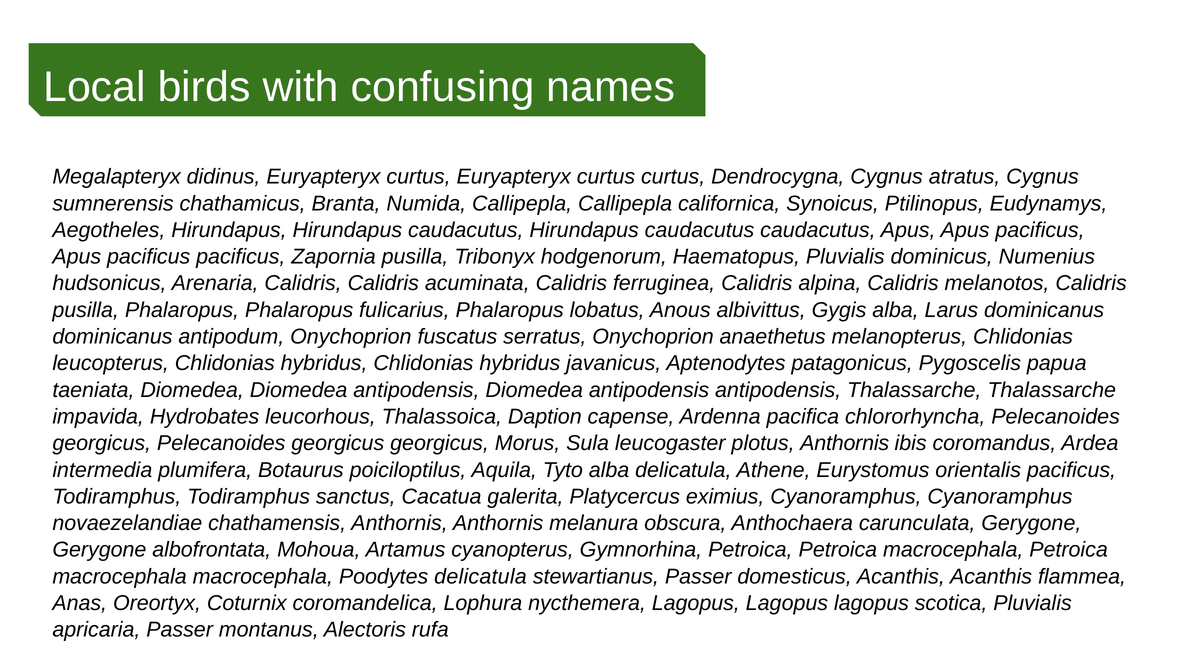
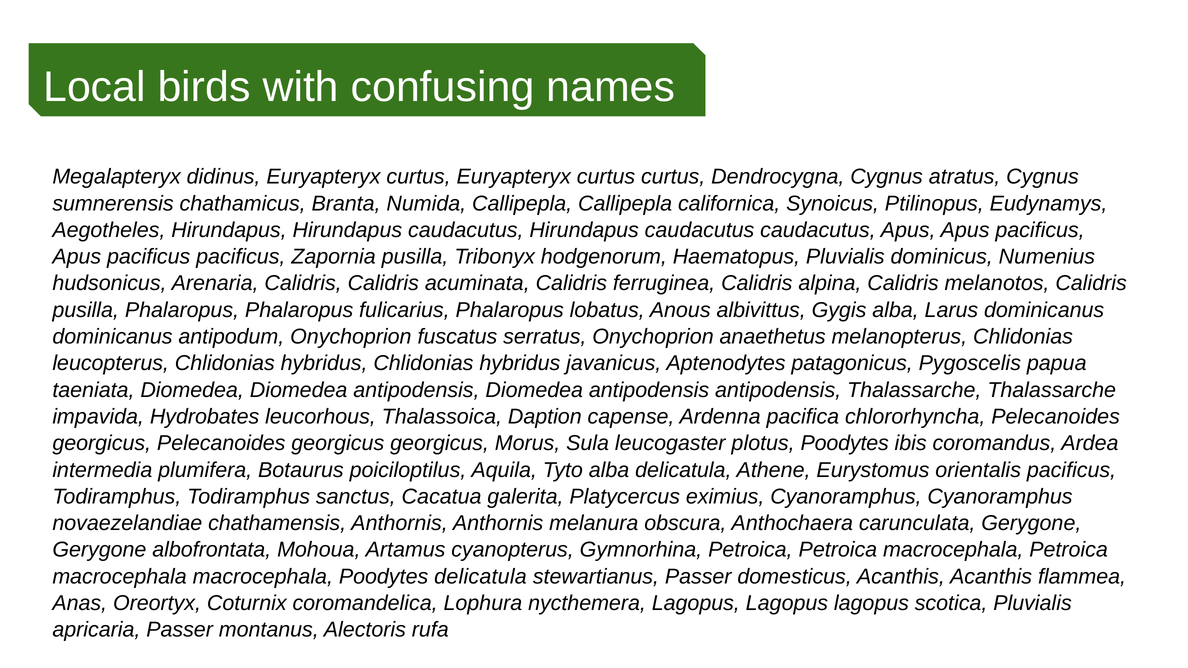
plotus Anthornis: Anthornis -> Poodytes (845, 443)
